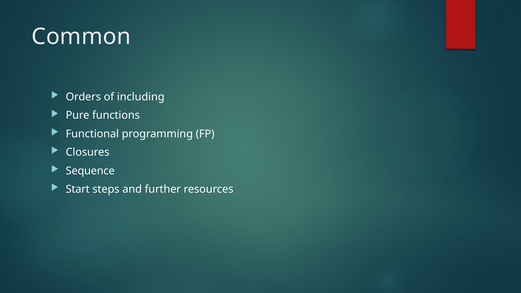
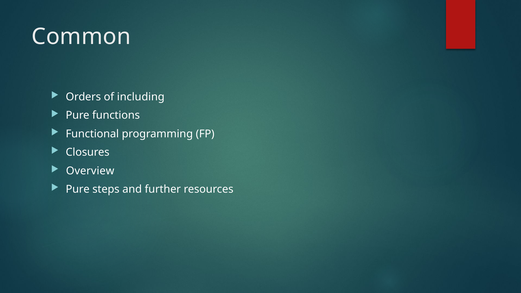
Sequence: Sequence -> Overview (90, 171)
Start: Start -> Pure (78, 189)
